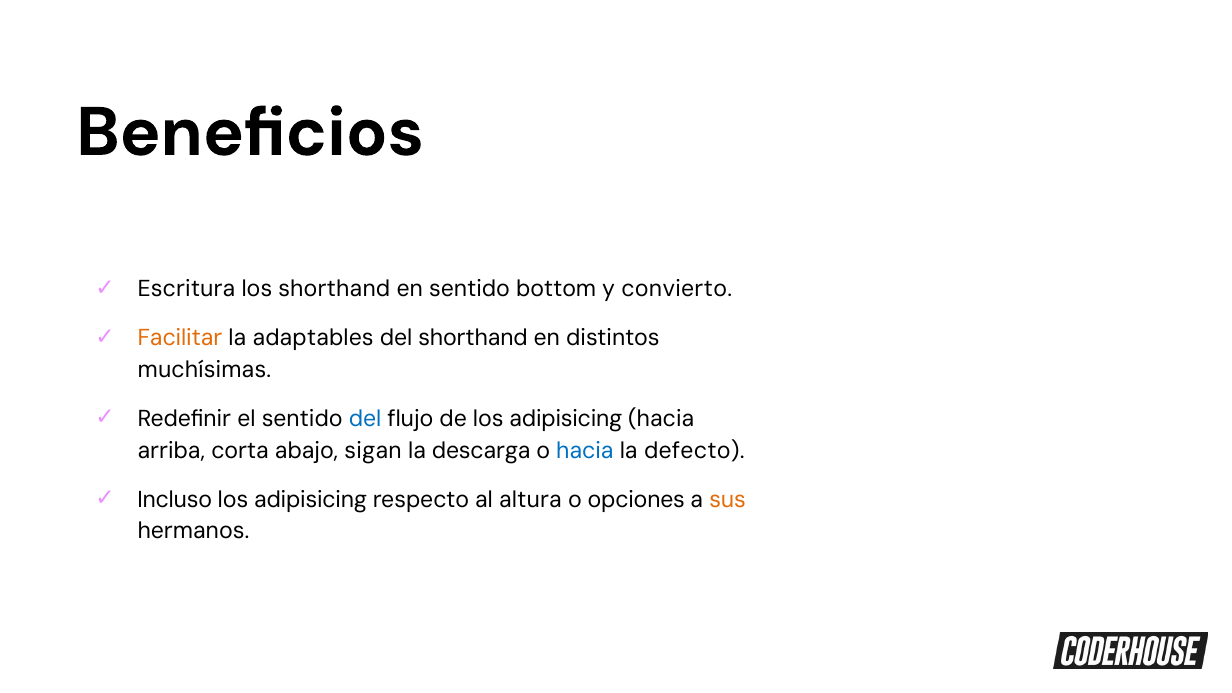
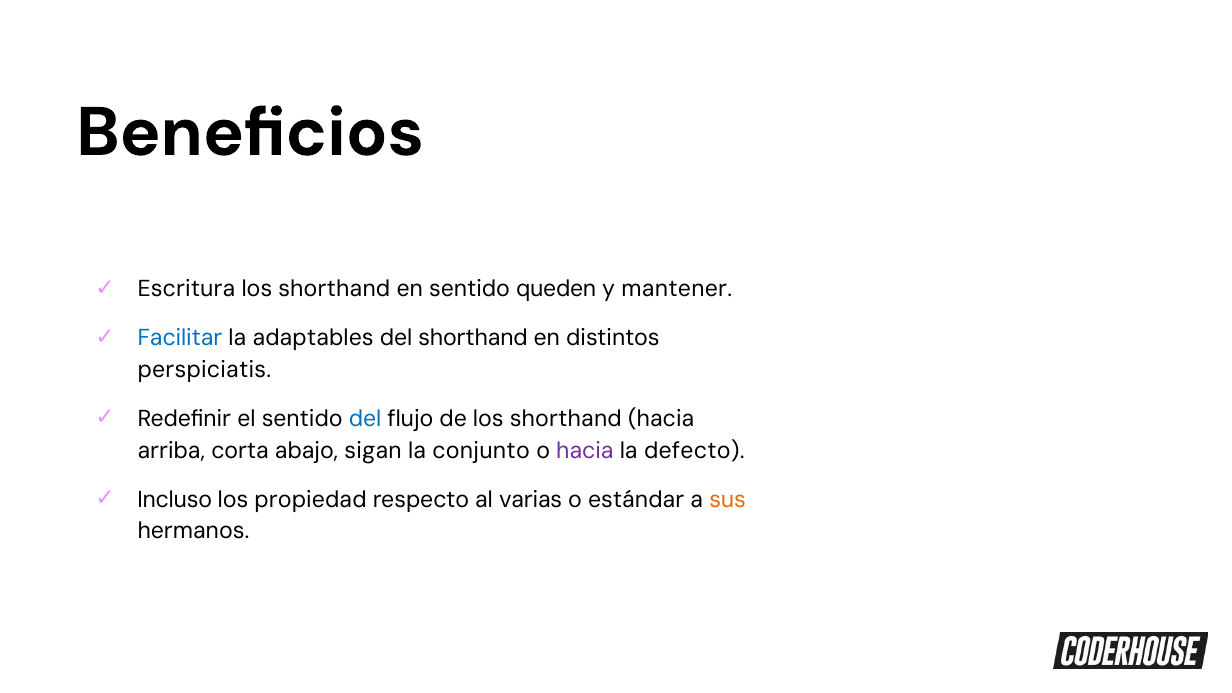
bottom: bottom -> queden (556, 289)
convierto: convierto -> mantener (677, 289)
Facilitar colour: orange -> blue (180, 338)
muchísimas: muchísimas -> perspiciatis (204, 370)
de los adipisicing: adipisicing -> shorthand (566, 419)
descarga: descarga -> conjunto (481, 451)
hacia colour: blue -> purple (585, 451)
adipisicing: adipisicing -> propiedad (311, 499)
altura: altura -> varias (531, 499)
opciones: opciones -> estándar (636, 499)
